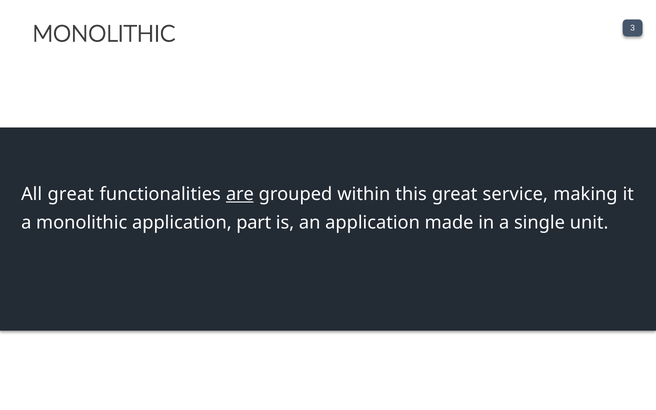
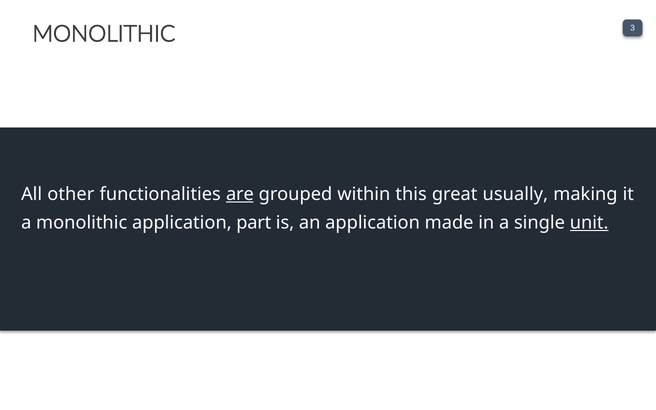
All great: great -> other (71, 194)
service: service -> usually (515, 194)
unit underline: none -> present (589, 223)
